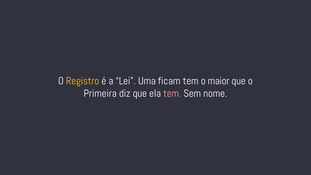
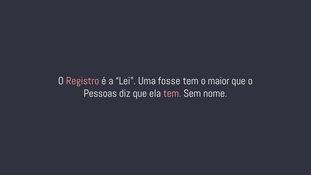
Registro colour: yellow -> pink (83, 81)
ficam: ficam -> fosse (169, 81)
Primeira: Primeira -> Pessoas (100, 93)
